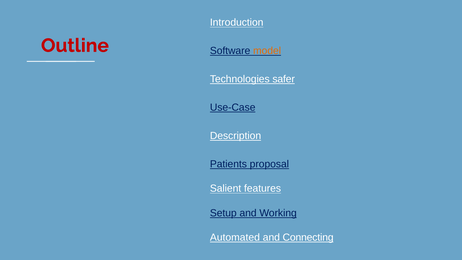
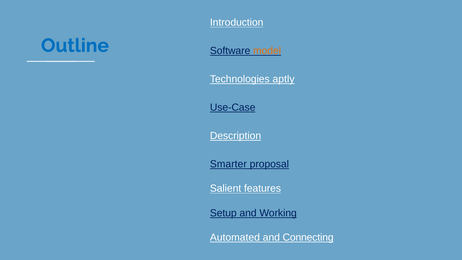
Outline colour: red -> blue (75, 46)
safer: safer -> aptly (284, 79)
Patients: Patients -> Smarter (228, 164)
